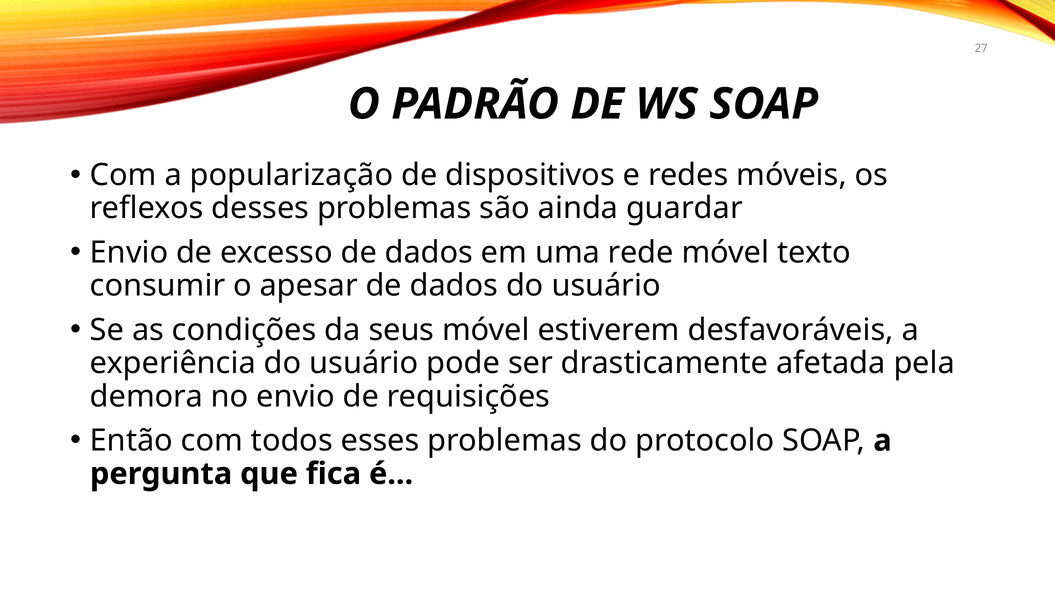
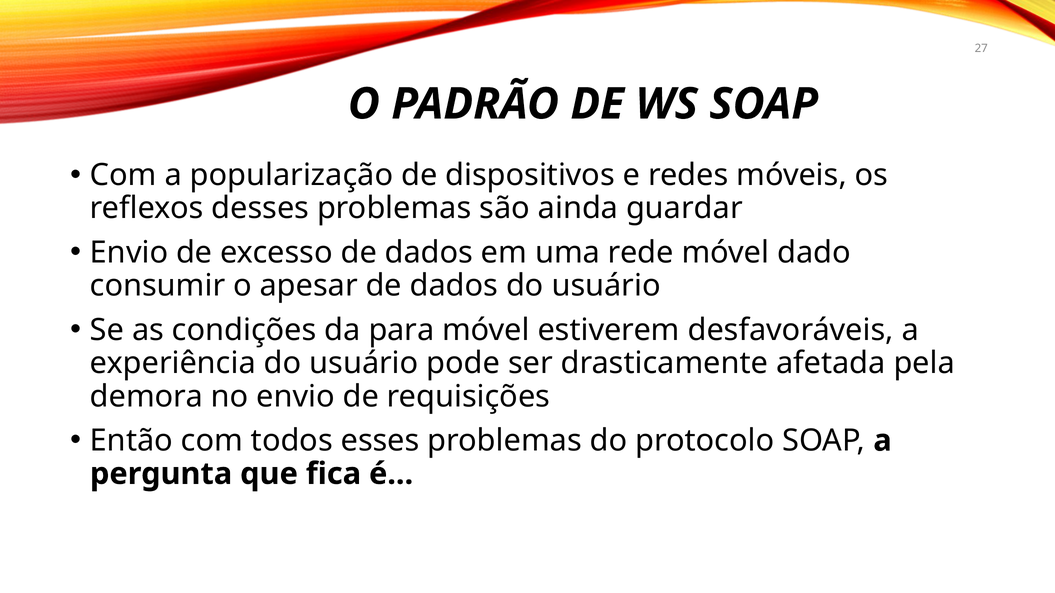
texto: texto -> dado (814, 253)
seus: seus -> para (401, 330)
